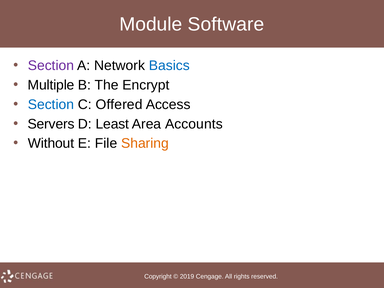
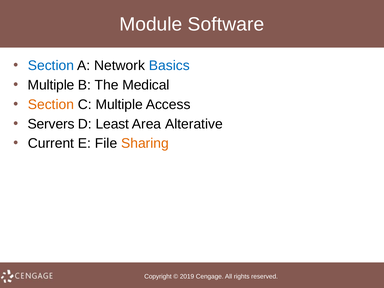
Section colour: purple -> blue (51, 66)
Encrypt: Encrypt -> Medical (146, 85)
Section colour: blue -> orange (51, 105)
C Offered: Offered -> Multiple (119, 105)
Accounts: Accounts -> Alterative (194, 124)
Without: Without -> Current (51, 143)
